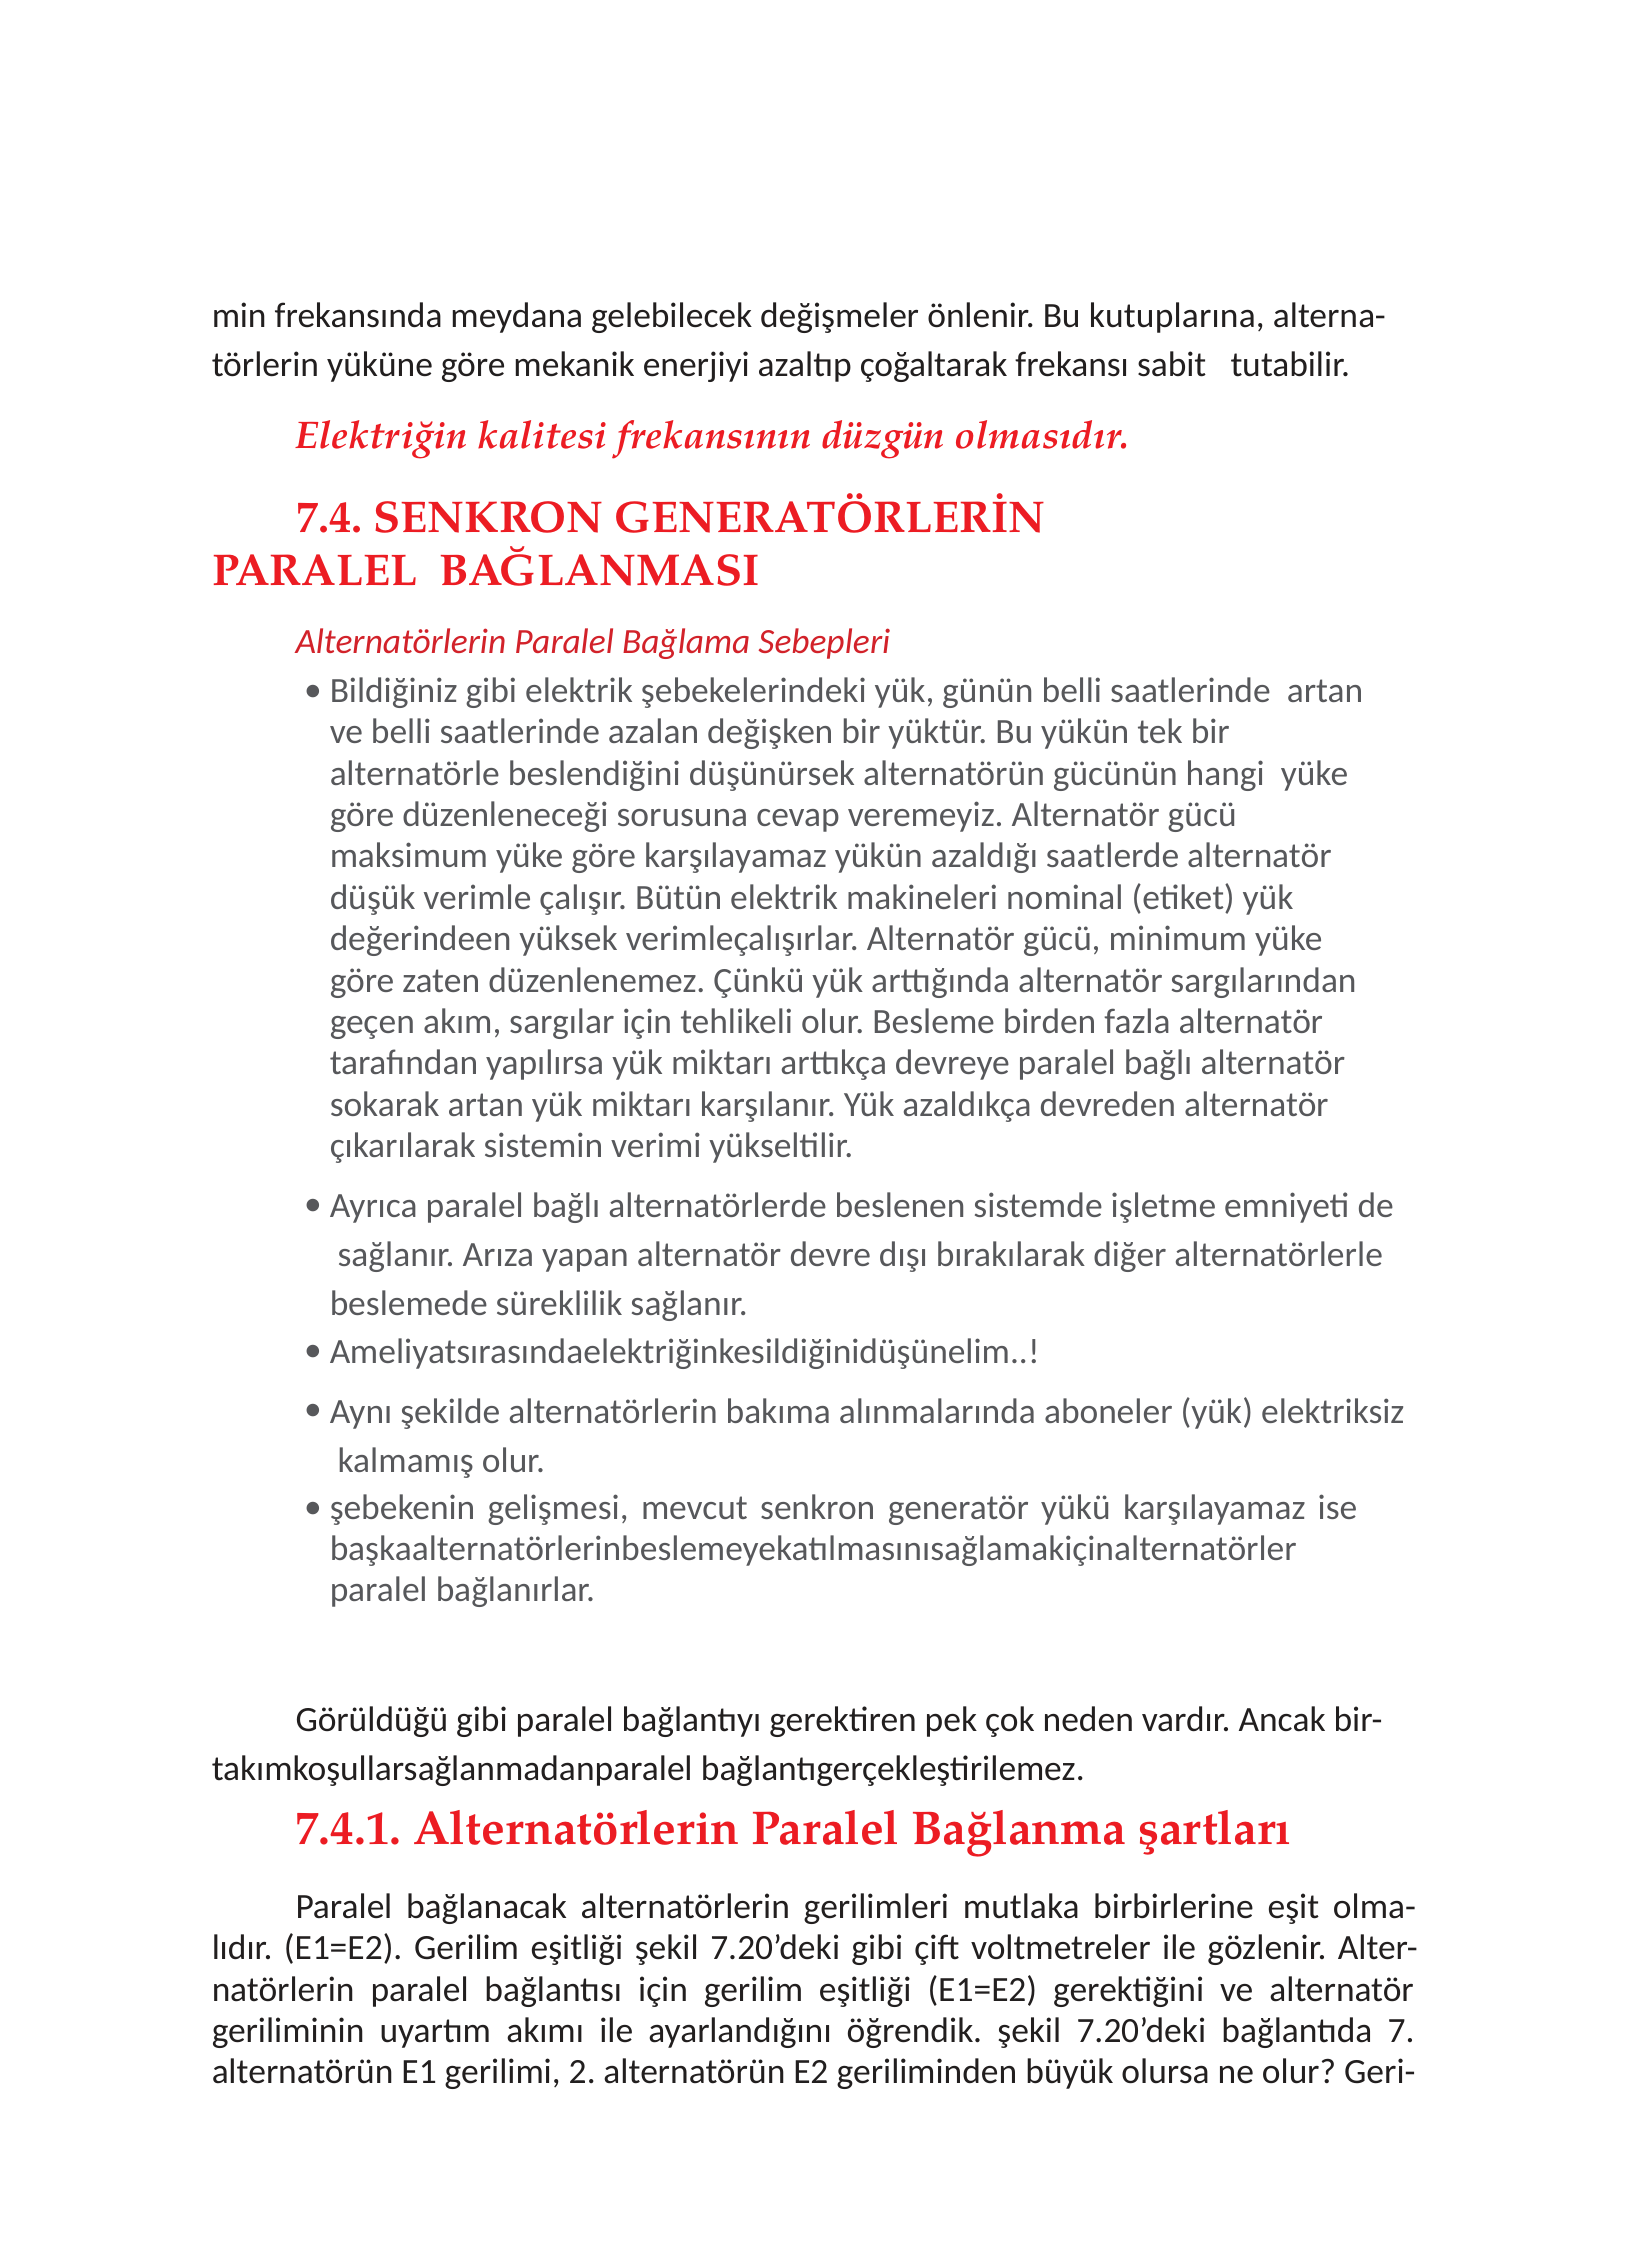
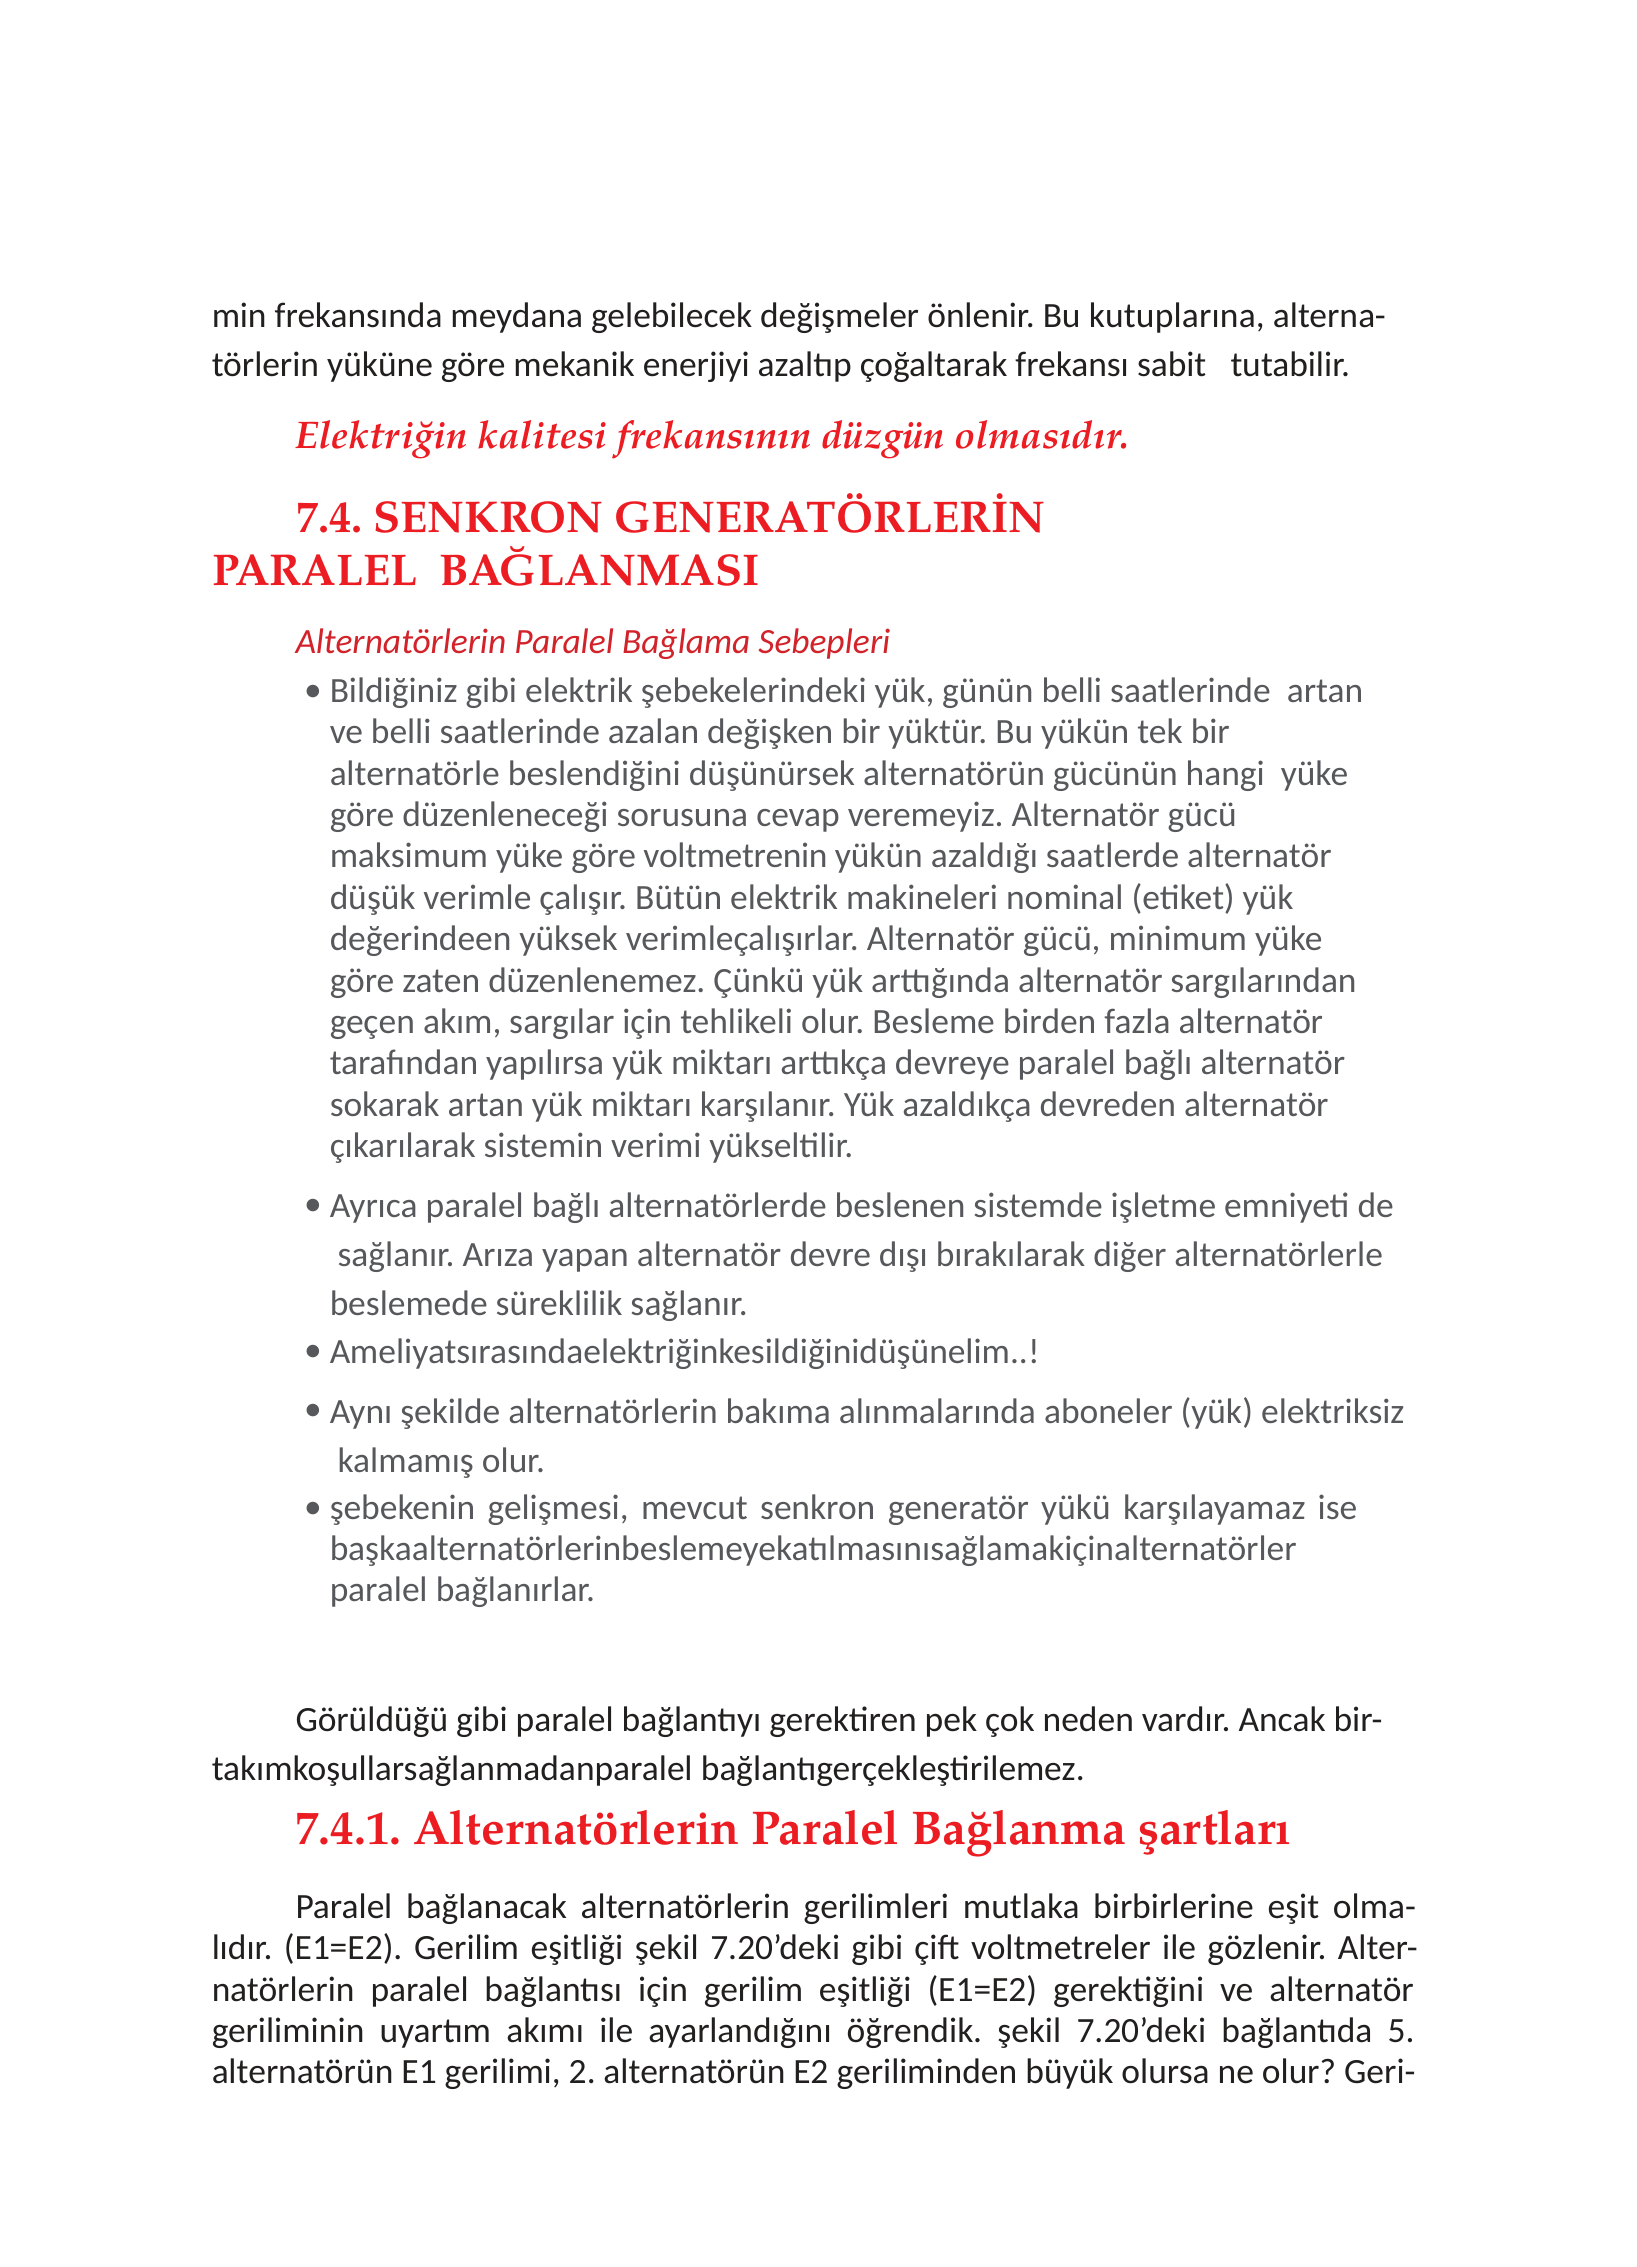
göre karşılayamaz: karşılayamaz -> voltmetrenin (735, 856)
7: 7 -> 5 (1401, 2031)
